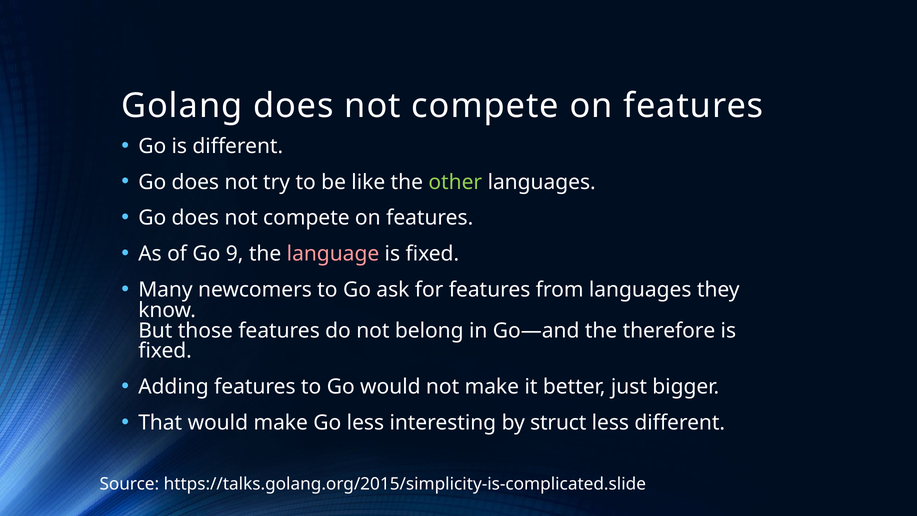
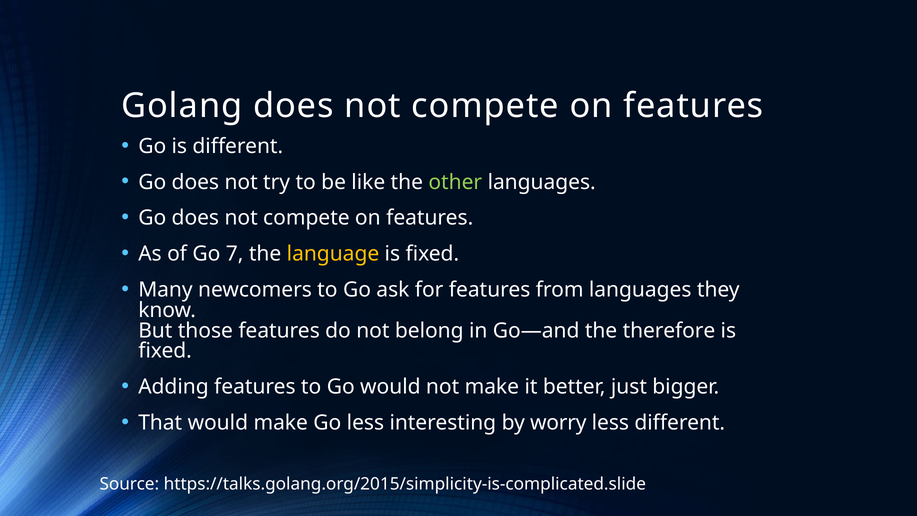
9: 9 -> 7 (235, 254)
language colour: pink -> yellow (333, 254)
struct: struct -> worry (558, 423)
